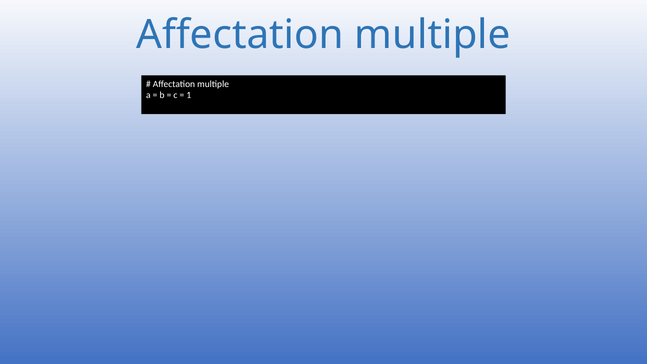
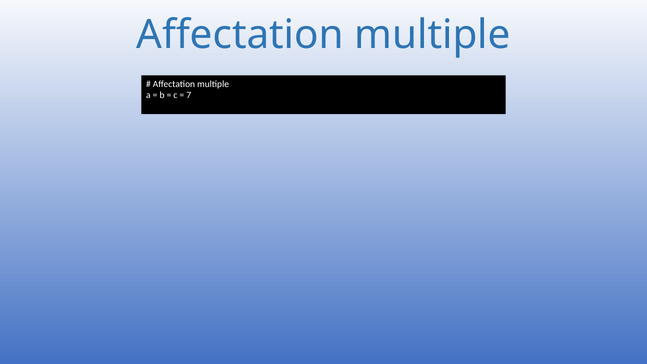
1: 1 -> 7 (189, 95)
